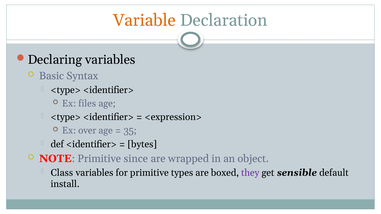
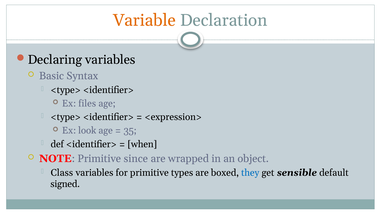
over: over -> look (87, 131)
bytes: bytes -> when (142, 144)
they colour: purple -> blue (250, 173)
install: install -> signed (65, 184)
